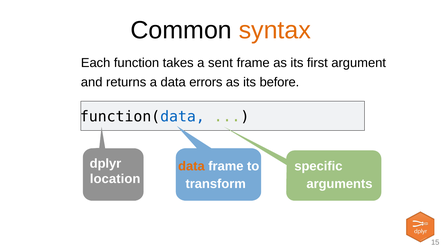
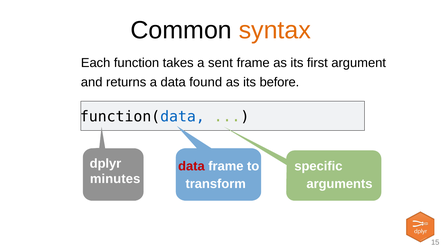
errors: errors -> found (206, 82)
data colour: orange -> red (191, 166)
location: location -> minutes (115, 179)
